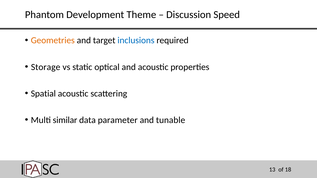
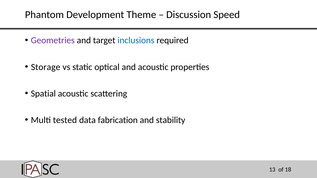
Geometries colour: orange -> purple (53, 40)
similar: similar -> tested (65, 120)
parameter: parameter -> fabrication (118, 120)
tunable: tunable -> stability (171, 120)
